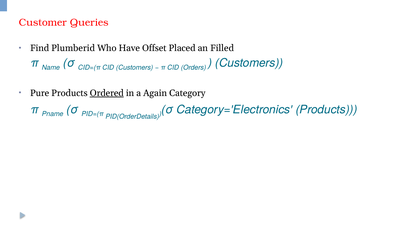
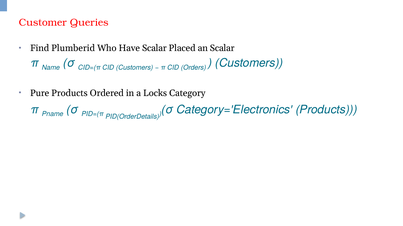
Have Offset: Offset -> Scalar (154, 48)
an Filled: Filled -> Scalar (222, 48)
Ordered underline: present -> none (107, 93)
Again: Again -> Locks (155, 93)
